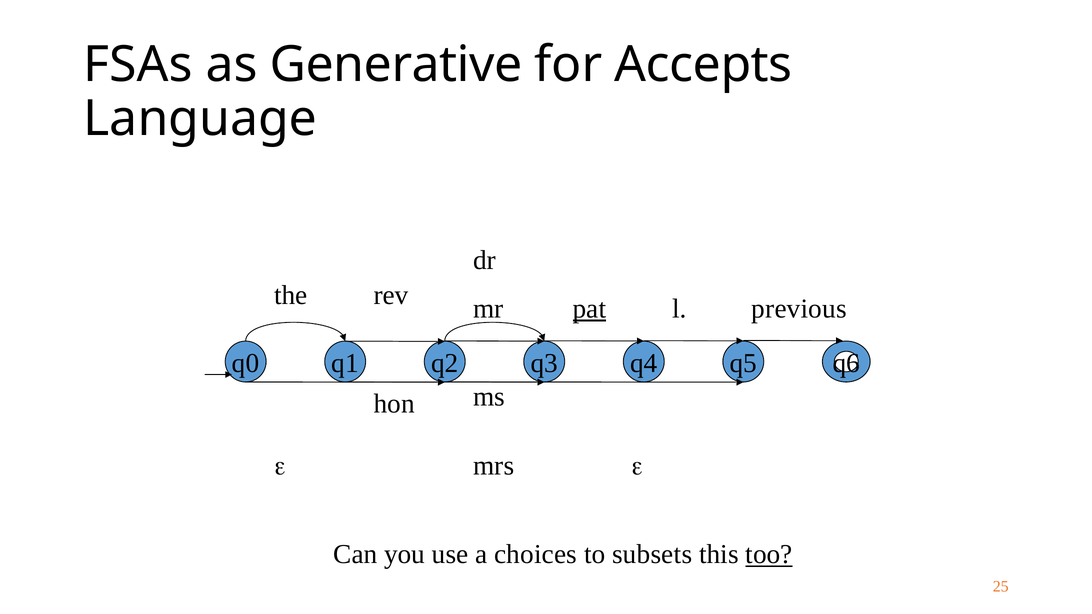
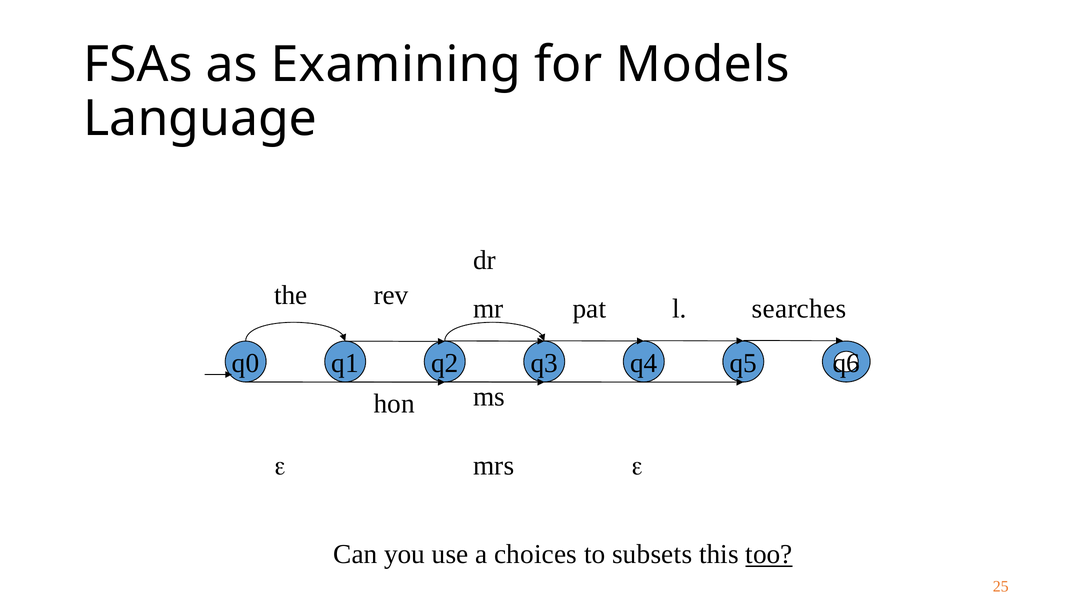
Generative: Generative -> Examining (396, 65)
Accepts: Accepts -> Models (703, 65)
pat underline: present -> none (589, 309)
previous: previous -> searches (799, 309)
